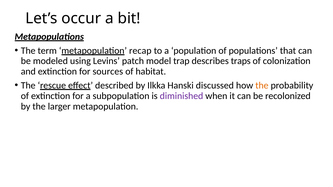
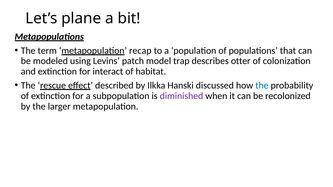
occur: occur -> plane (81, 18)
describes traps: traps -> otter (241, 61)
for sources: sources -> interact (108, 72)
the colour: orange -> blue (262, 86)
